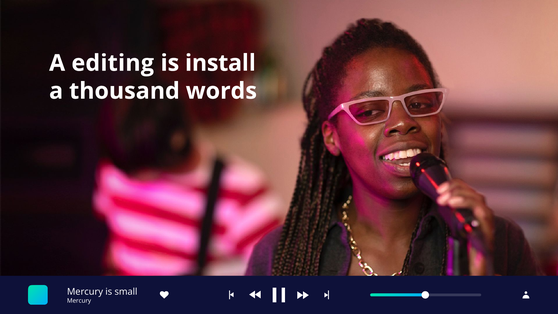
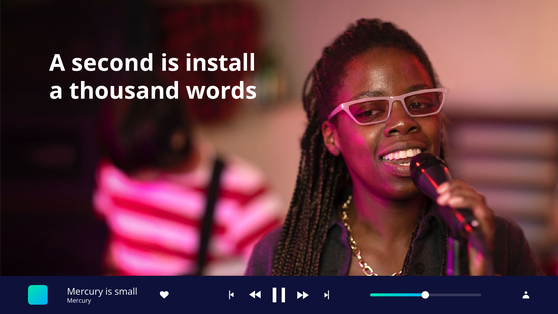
editing: editing -> second (113, 63)
